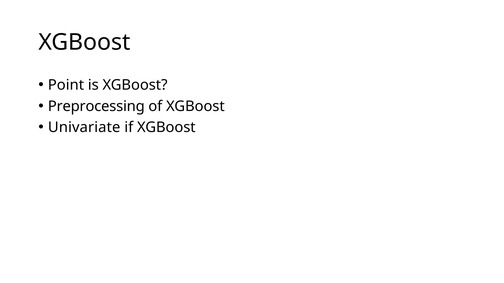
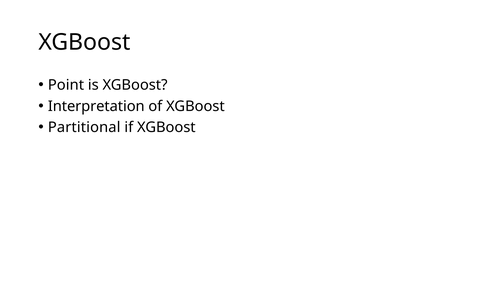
Preprocessing: Preprocessing -> Interpretation (96, 106)
Univariate: Univariate -> Partitional (84, 127)
